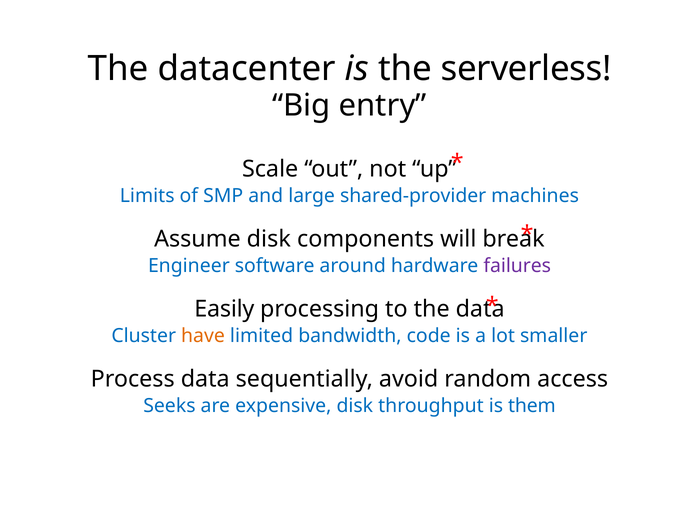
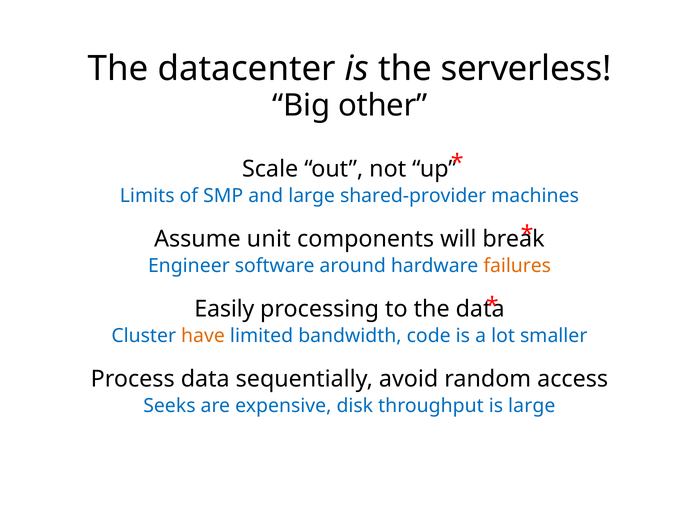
entry: entry -> other (383, 105)
Assume disk: disk -> unit (269, 239)
failures colour: purple -> orange (517, 265)
is them: them -> large (532, 405)
